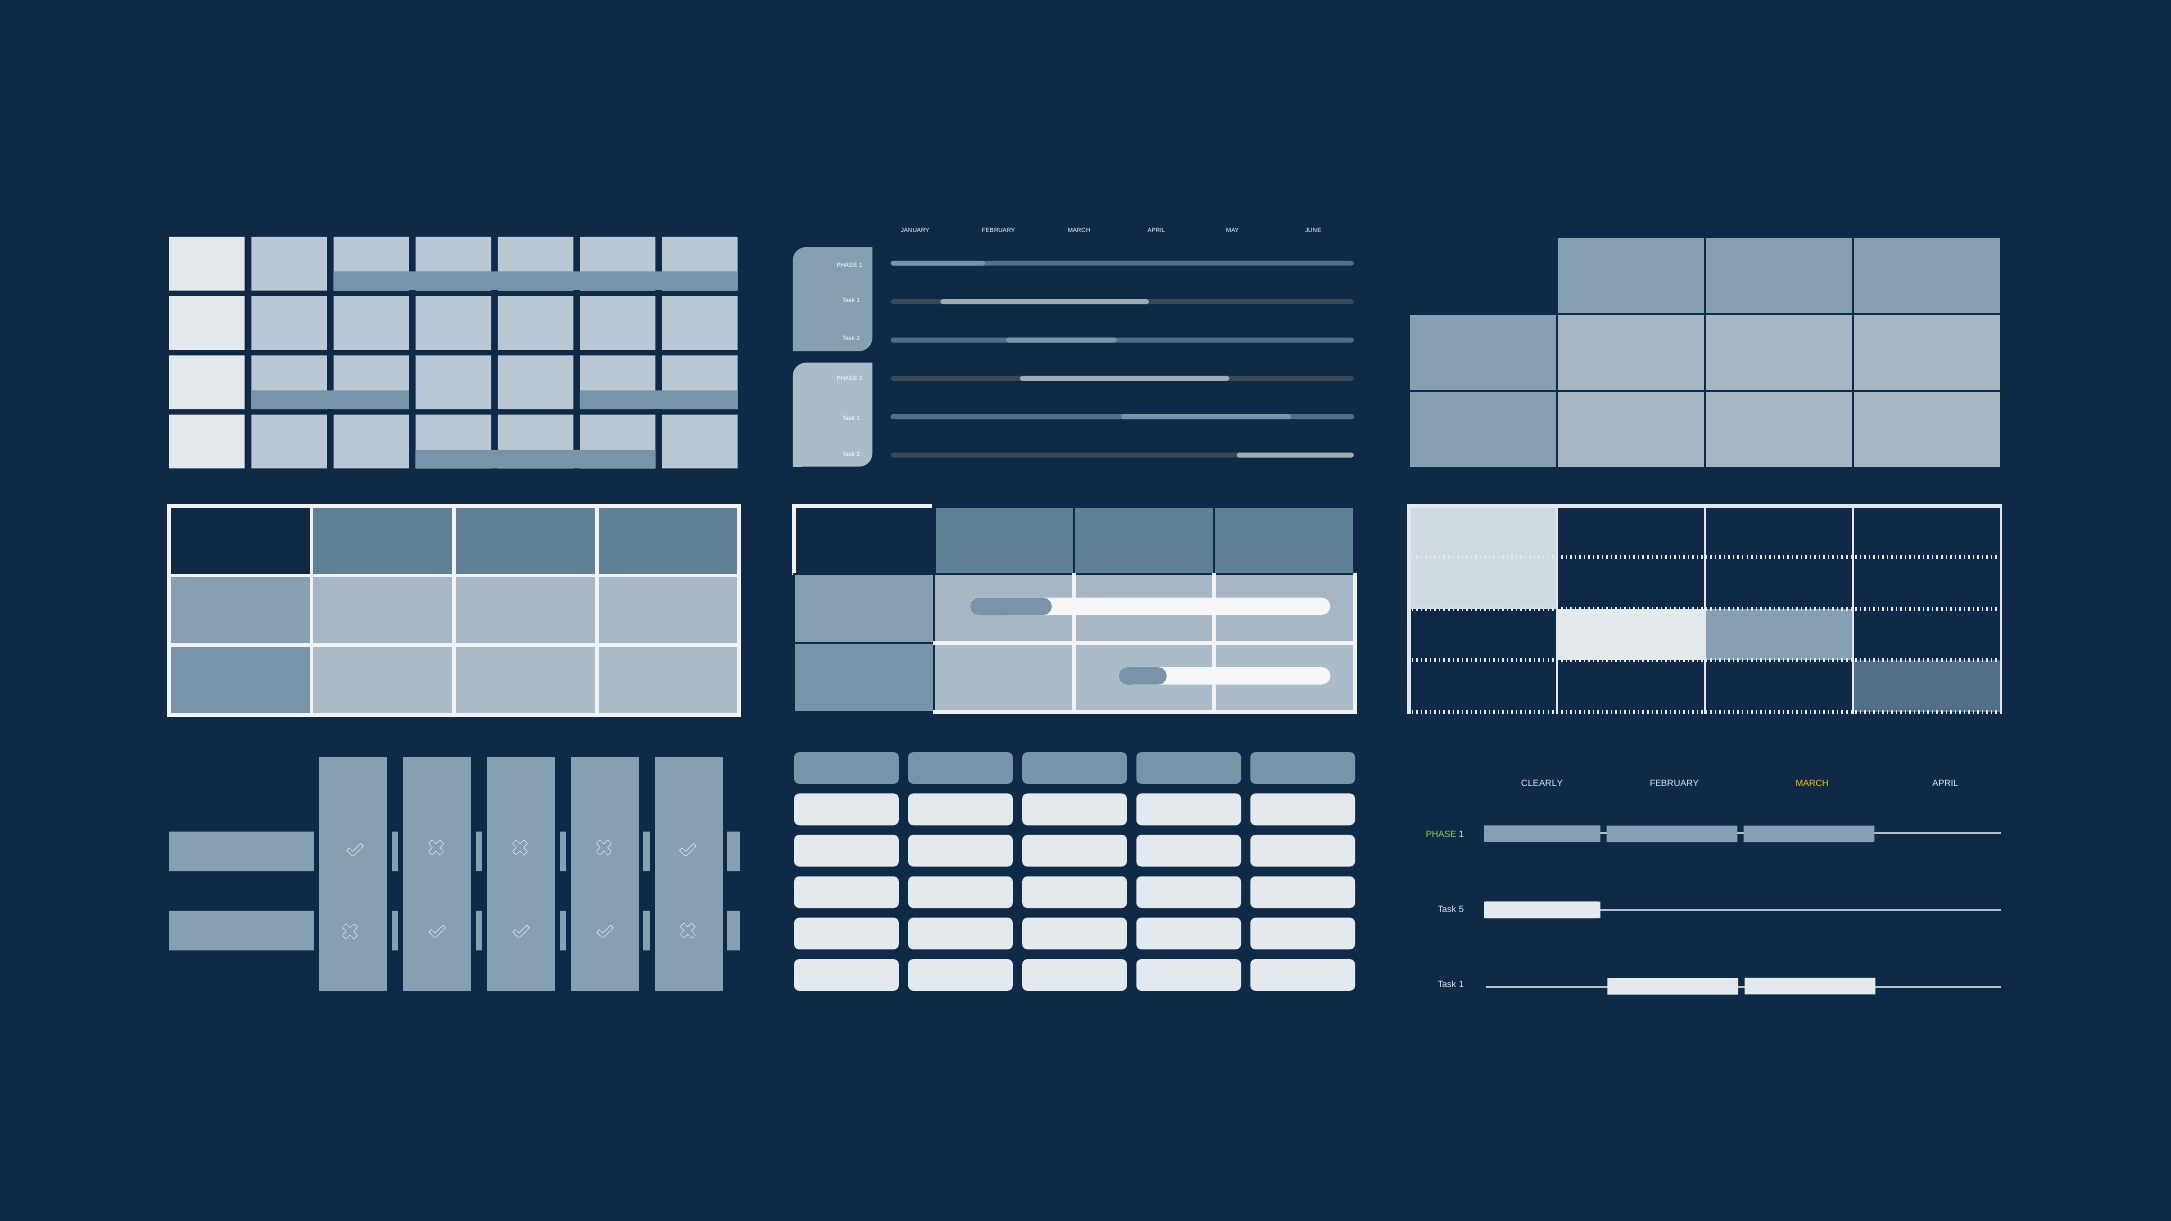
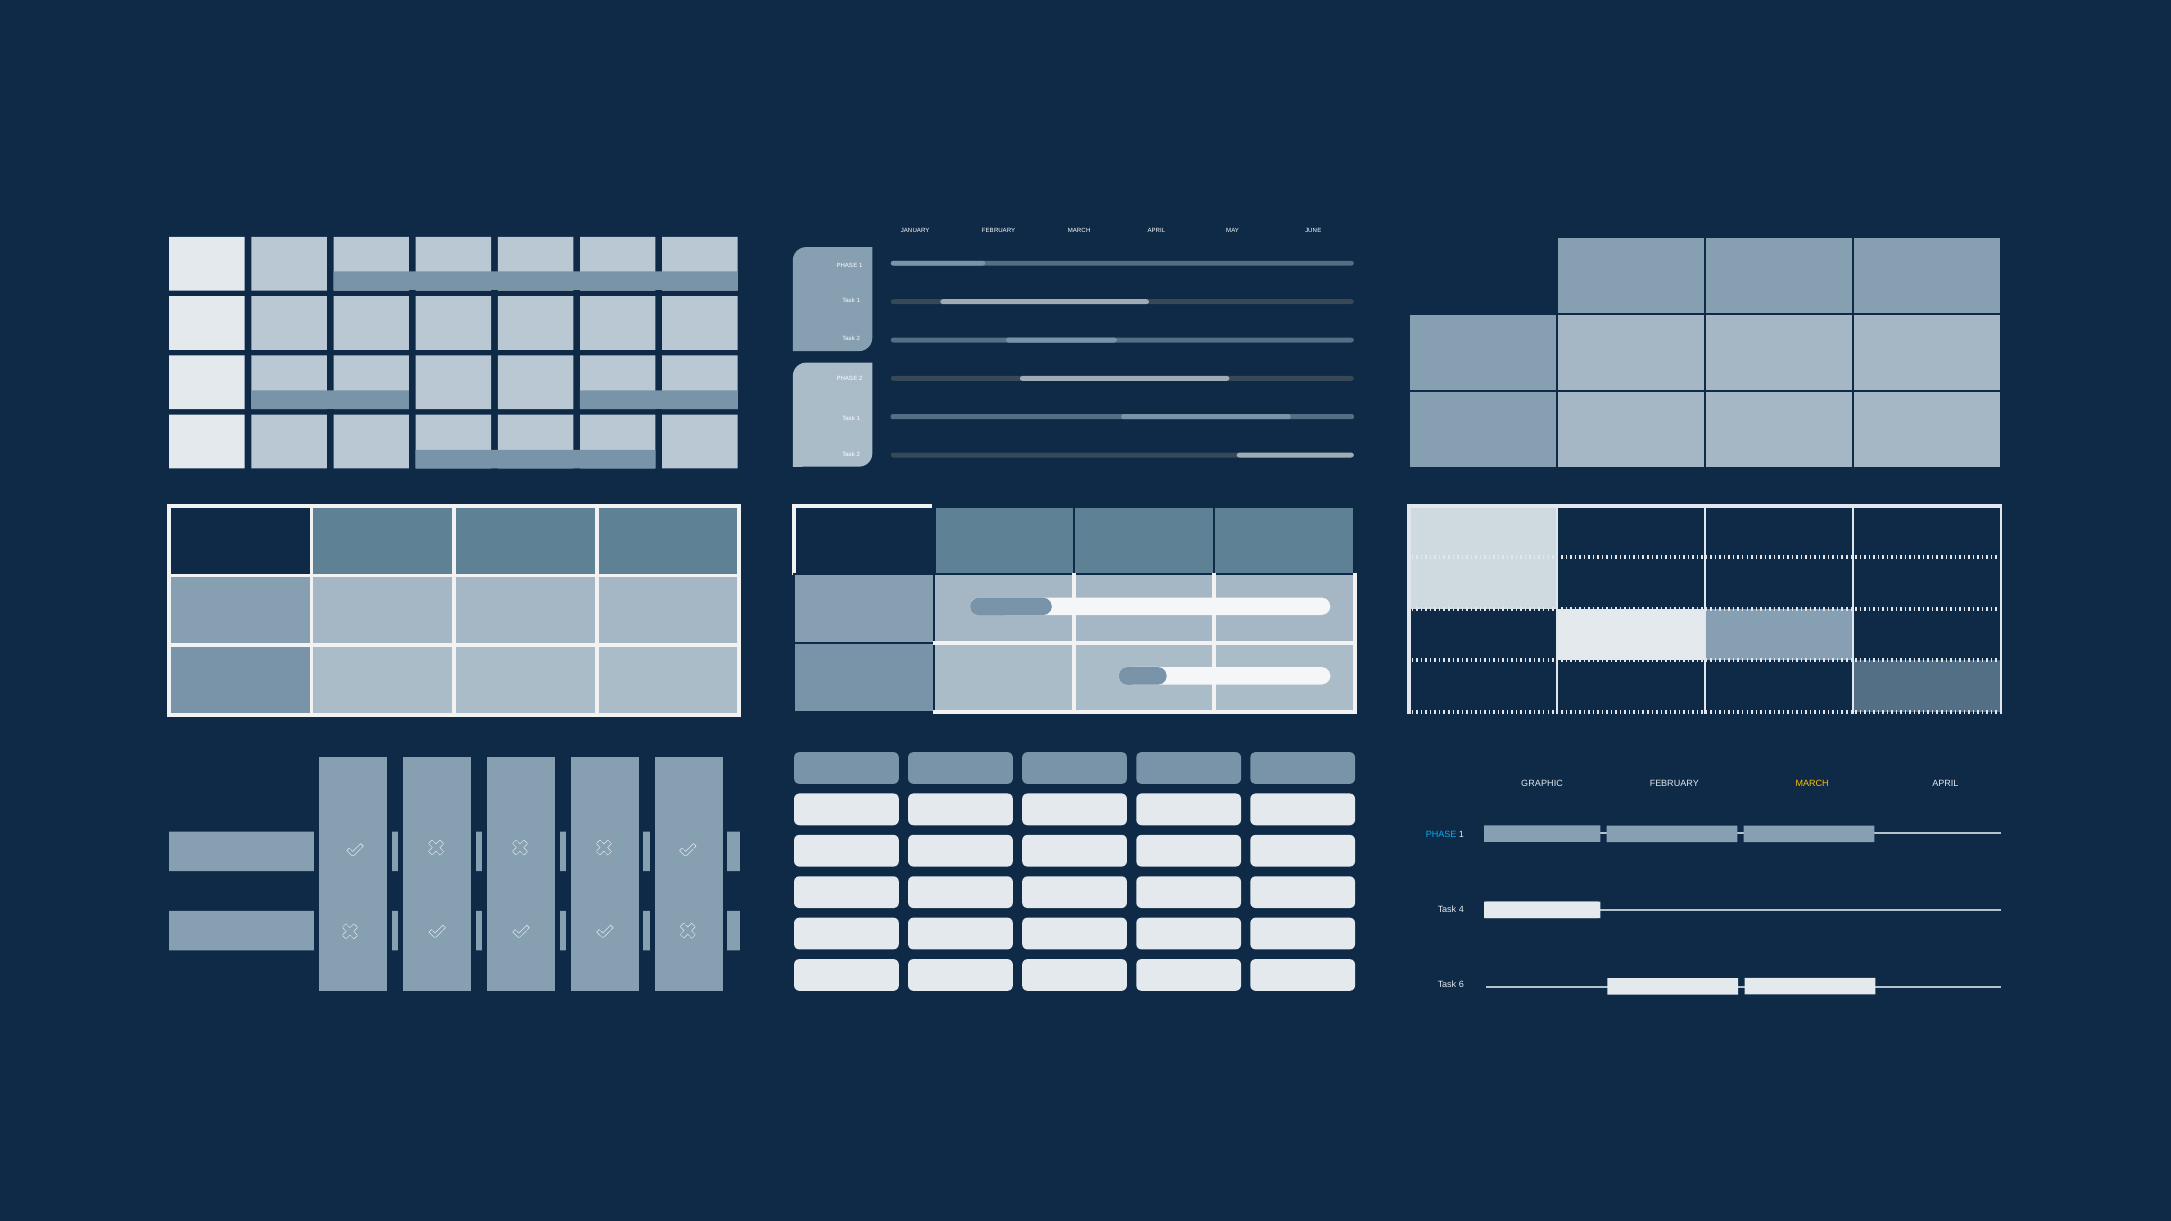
CLEARLY: CLEARLY -> GRAPHIC (1542, 784)
PHASE colour: light green -> light blue (1441, 834)
5: 5 -> 4 (1461, 909)
1: 1 -> 6 (1461, 984)
